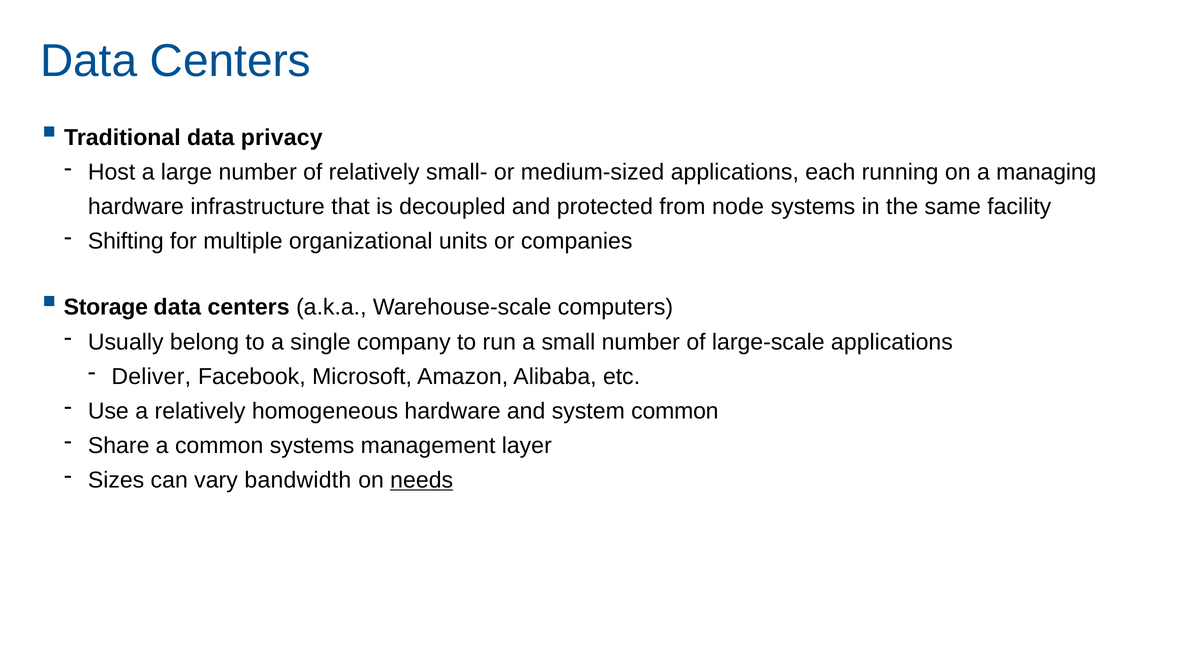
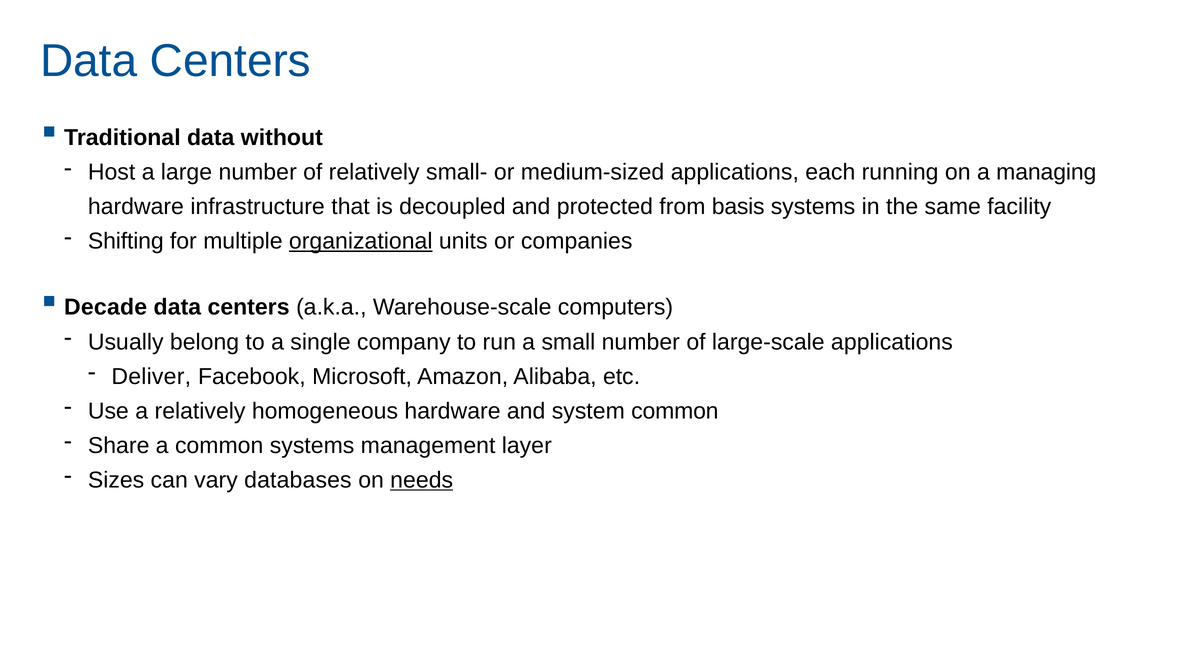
privacy: privacy -> without (282, 138)
node: node -> basis (738, 207)
organizational underline: none -> present (361, 241)
Storage: Storage -> Decade (106, 307)
bandwidth: bandwidth -> databases (298, 480)
